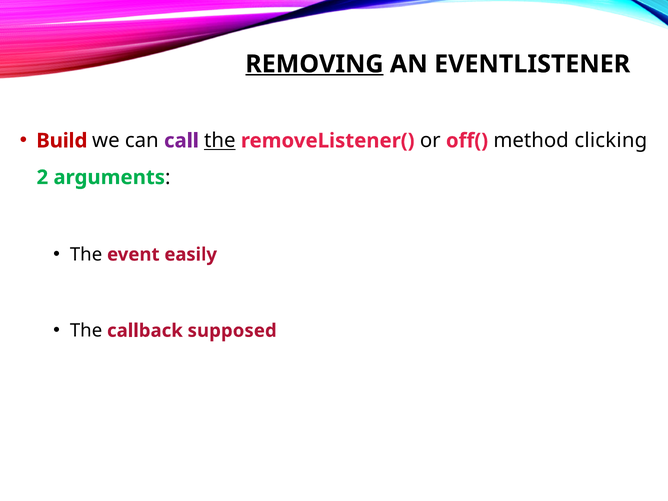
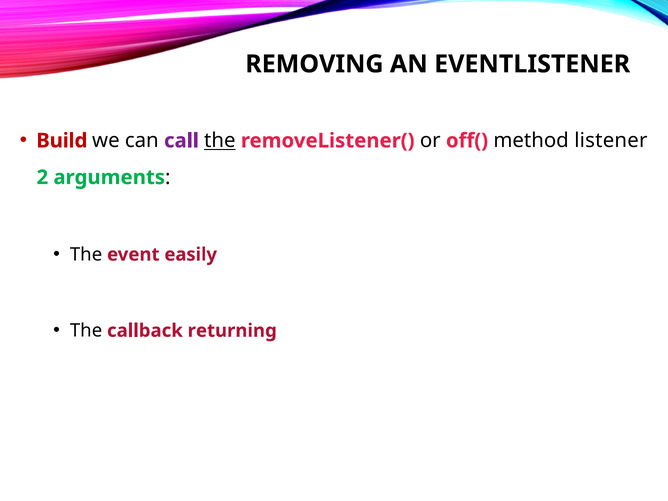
REMOVING underline: present -> none (314, 64)
clicking: clicking -> listener (611, 141)
supposed: supposed -> returning (232, 331)
